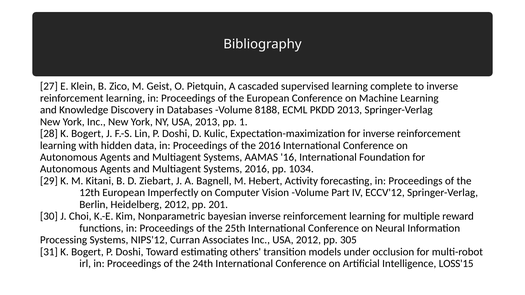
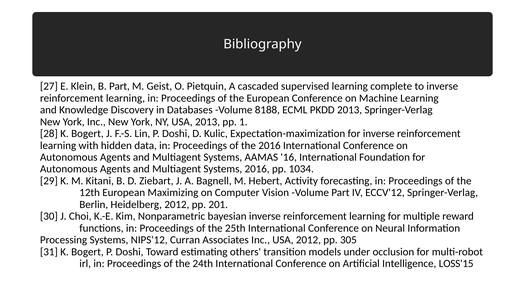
B Zico: Zico -> Part (119, 86)
Imperfectly: Imperfectly -> Maximizing (173, 193)
